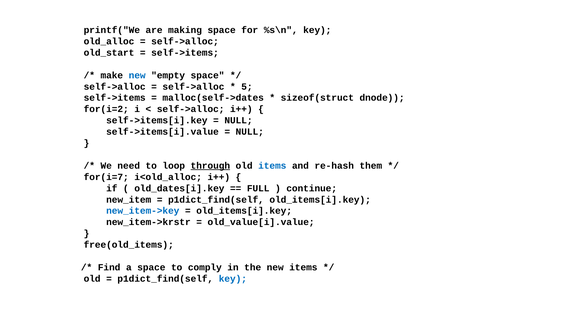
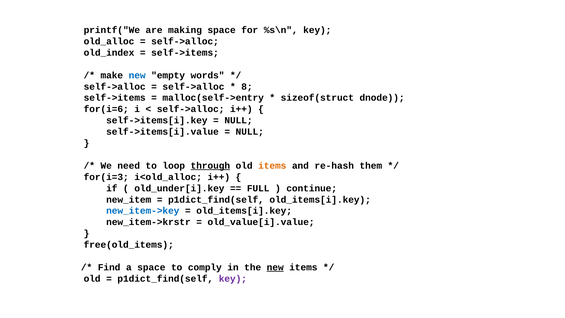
old_start: old_start -> old_index (109, 53)
empty space: space -> words (208, 75)
5: 5 -> 8 (247, 87)
malloc(self->dates: malloc(self->dates -> malloc(self->entry (213, 98)
for(i=2: for(i=2 -> for(i=6 (106, 109)
items colour: blue -> orange (272, 166)
for(i=7: for(i=7 -> for(i=3 (106, 177)
old_dates[i].key: old_dates[i].key -> old_under[i].key (179, 188)
new underline: none -> present (275, 267)
key colour: blue -> purple (233, 279)
